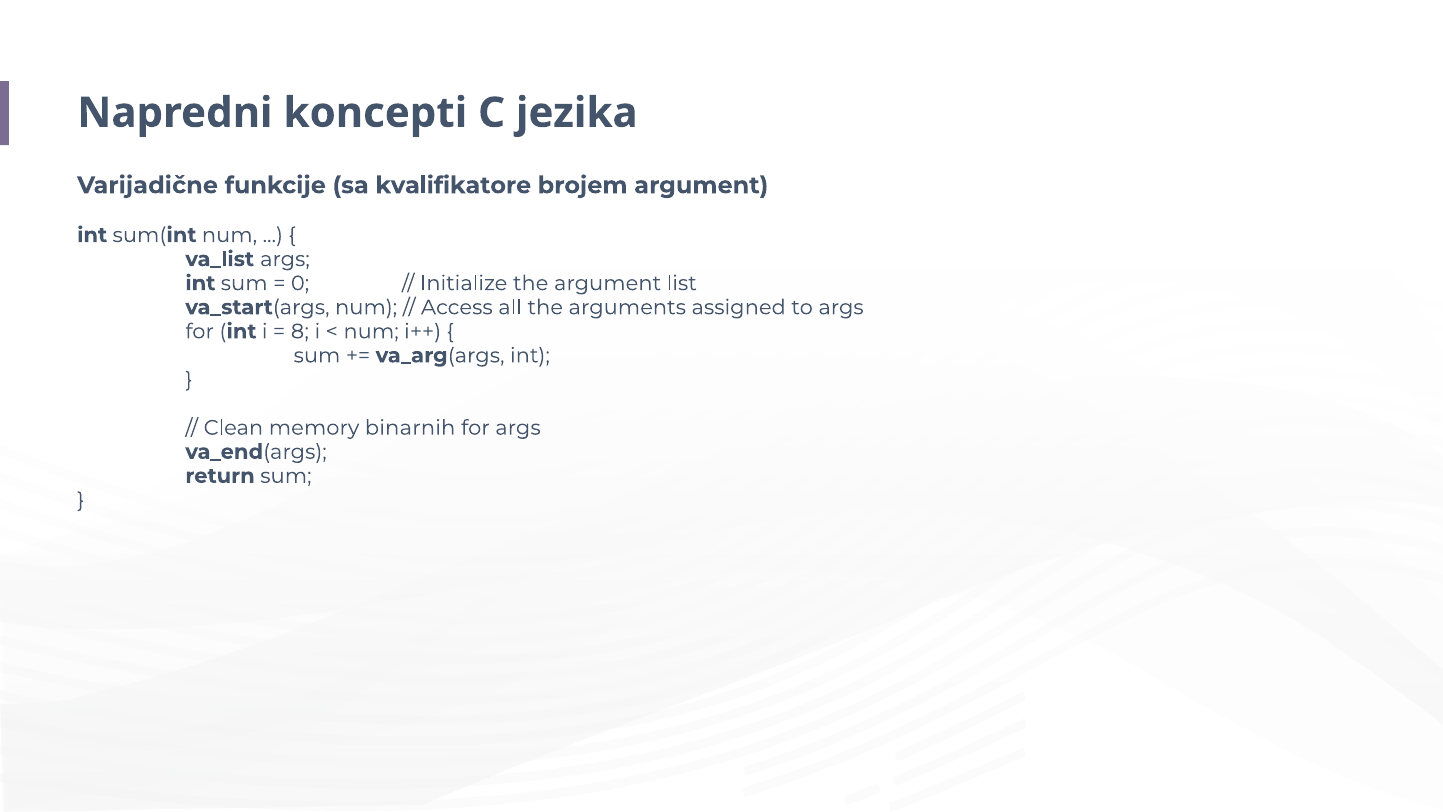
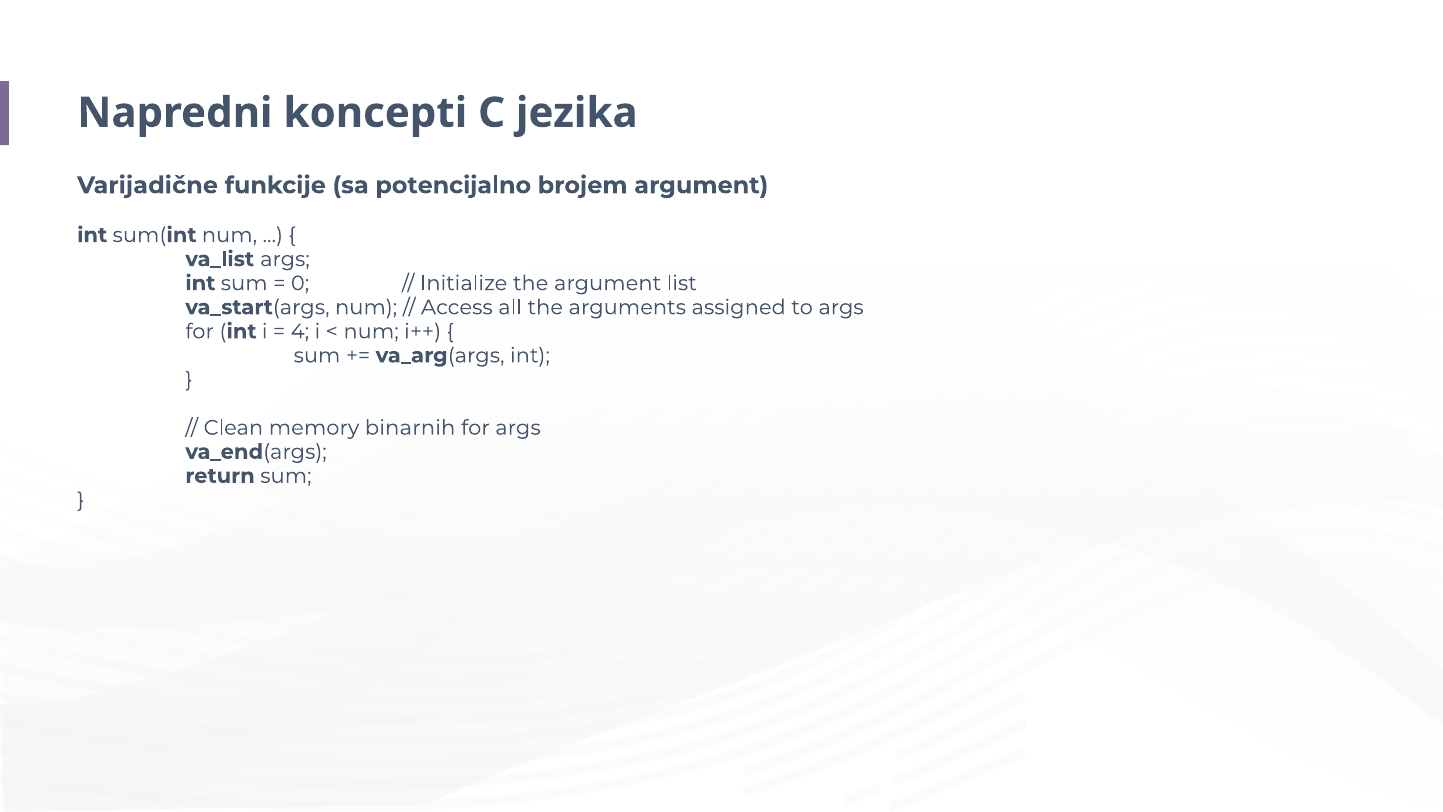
kvalifikatore: kvalifikatore -> potencijalno (453, 185)
8: 8 -> 4 (300, 331)
